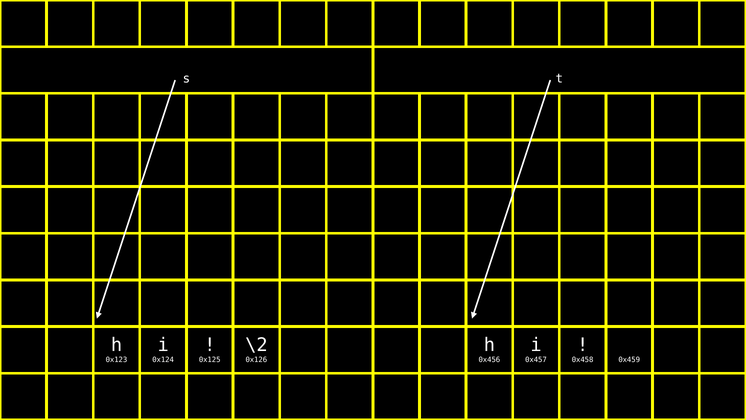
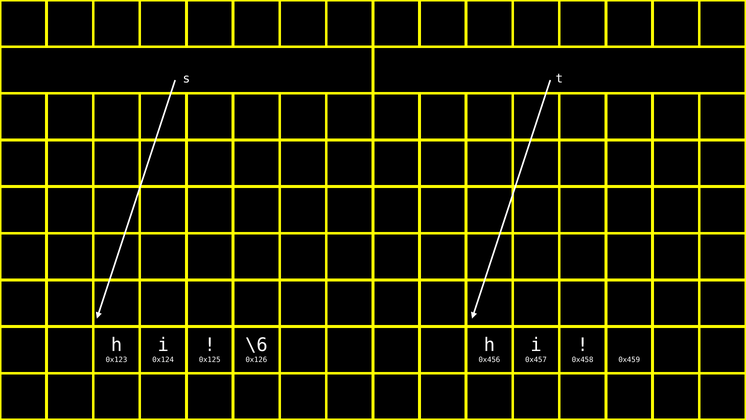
\2: \2 -> \6 (256, 345)
